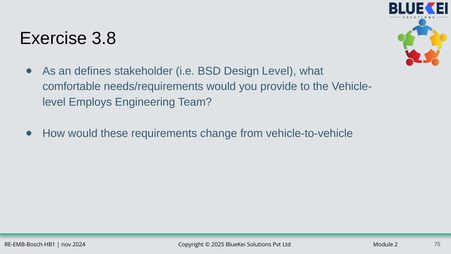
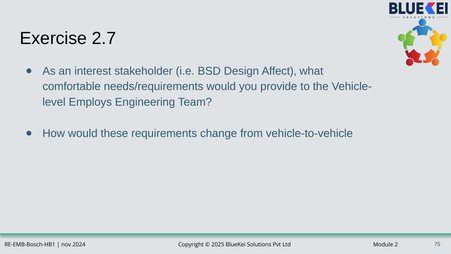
3.8: 3.8 -> 2.7 (104, 38)
defines: defines -> interest (93, 71)
Design Level: Level -> Affect (279, 71)
